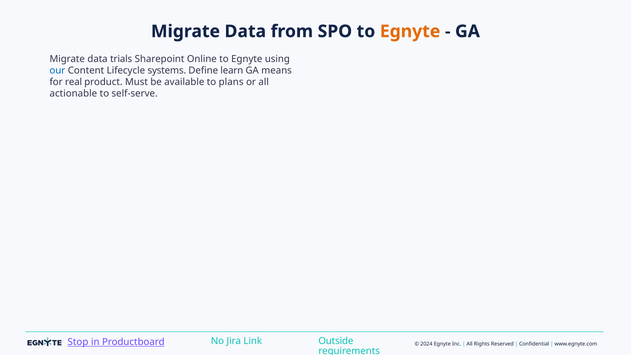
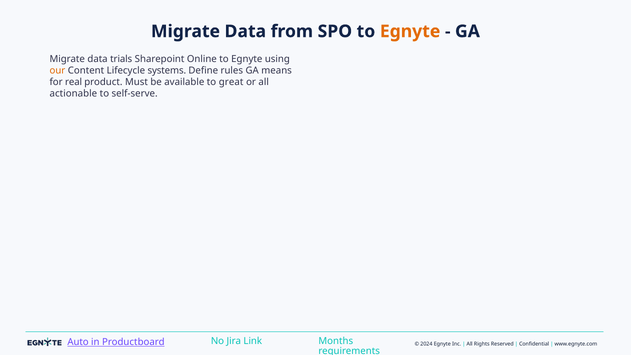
our colour: blue -> orange (57, 71)
learn: learn -> rules (232, 71)
plans: plans -> great (231, 82)
Stop: Stop -> Auto (78, 342)
Outside: Outside -> Months (336, 341)
